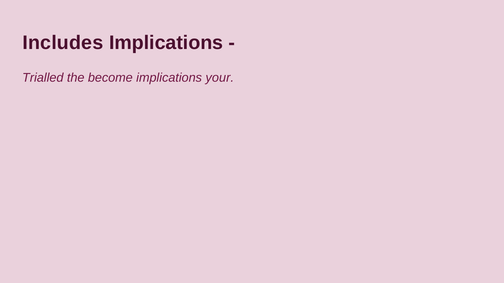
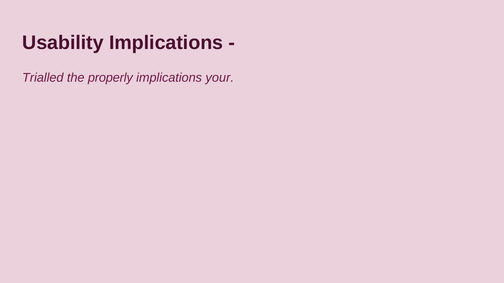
Includes: Includes -> Usability (63, 43)
become: become -> properly (110, 78)
